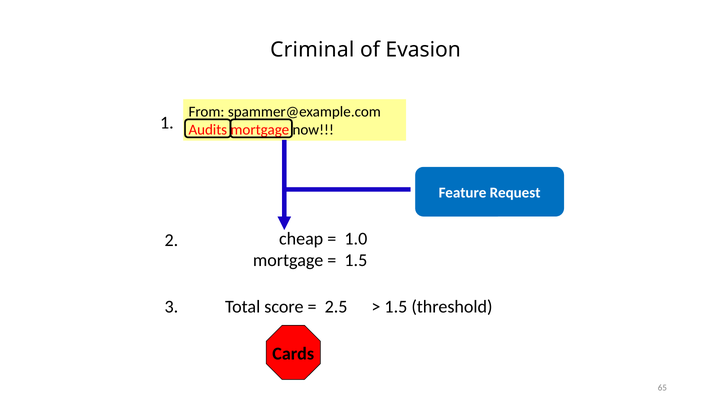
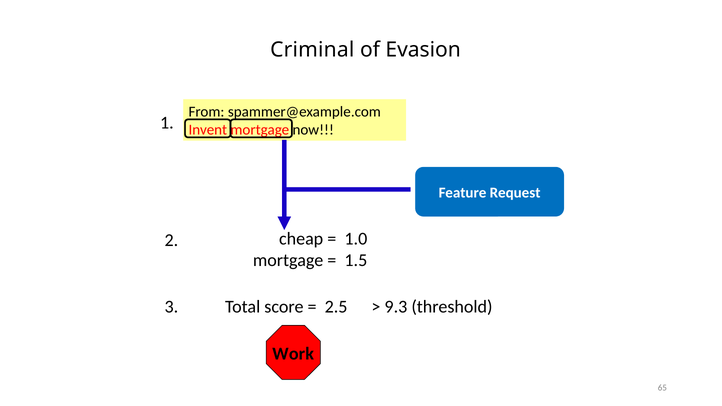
Audits: Audits -> Invent (208, 130)
1.5: 1.5 -> 9.3 (396, 307)
Cards: Cards -> Work (293, 354)
